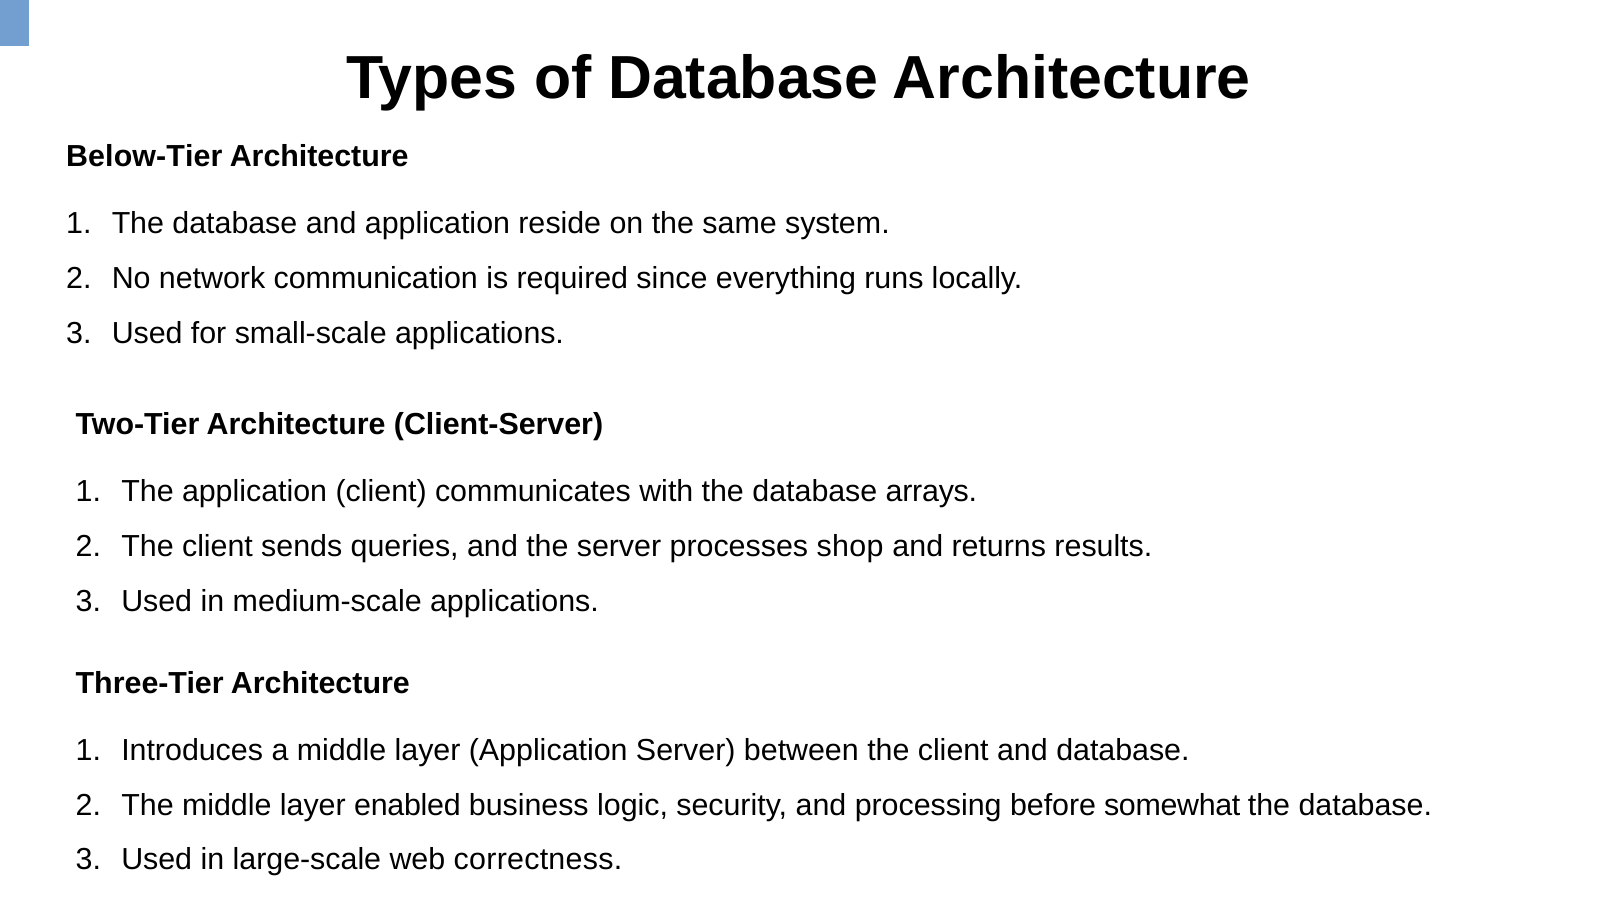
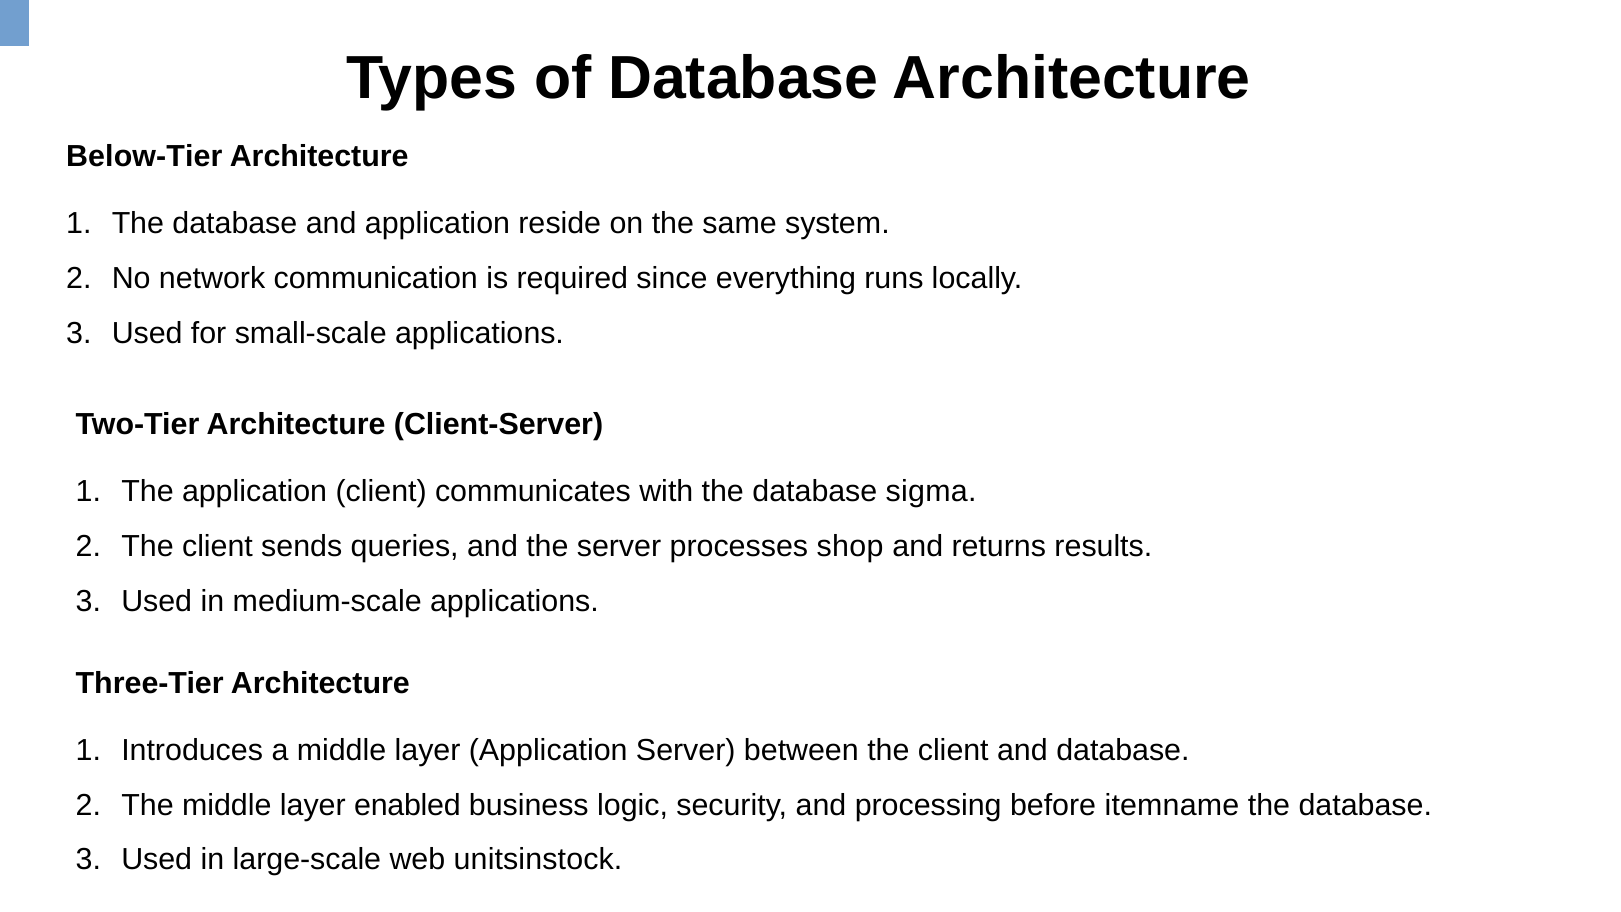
arrays: arrays -> sigma (931, 492)
somewhat: somewhat -> itemname (1172, 805)
correctness: correctness -> unitsinstock (538, 860)
